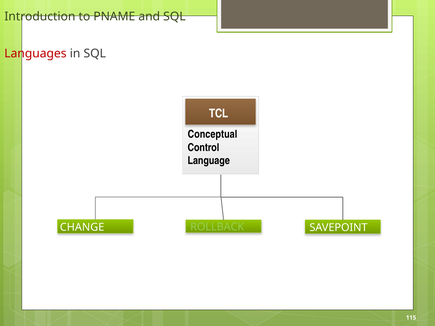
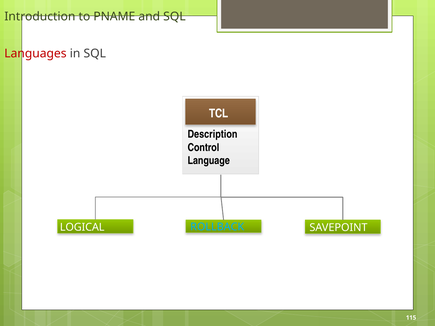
Conceptual: Conceptual -> Description (213, 134)
ROLLBACK colour: light green -> light blue (217, 227)
CHANGE: CHANGE -> LOGICAL (82, 227)
